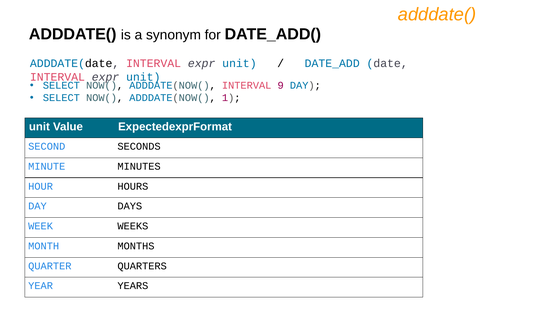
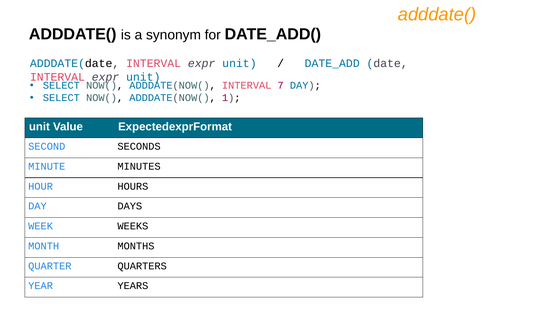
9: 9 -> 7 (281, 85)
